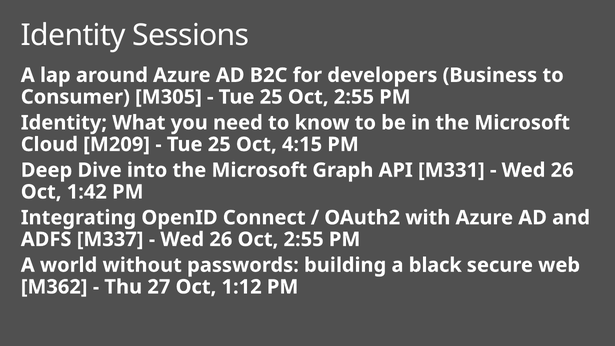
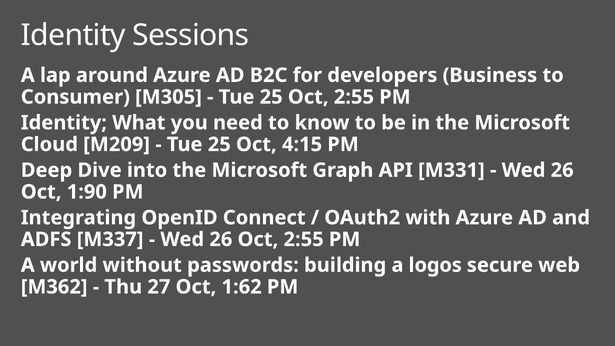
1:42: 1:42 -> 1:90 (87, 192)
black: black -> logos (435, 265)
1:12: 1:12 -> 1:62 (242, 287)
